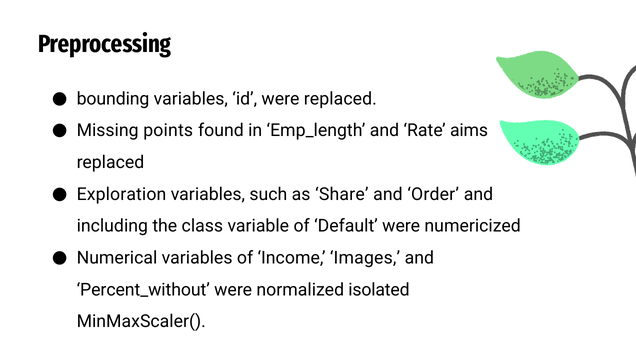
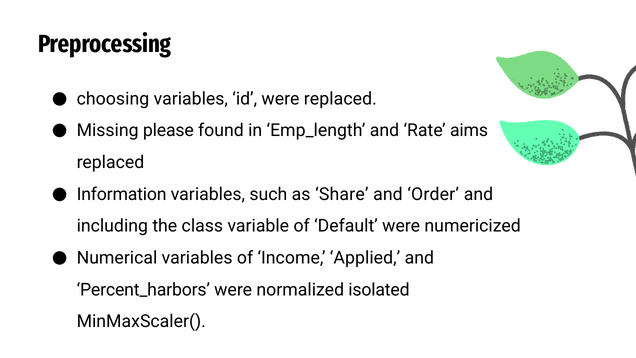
bounding: bounding -> choosing (113, 99)
points: points -> please (168, 131)
Exploration: Exploration -> Information (122, 194)
Images: Images -> Applied (365, 258)
Percent_without: Percent_without -> Percent_harbors (143, 290)
